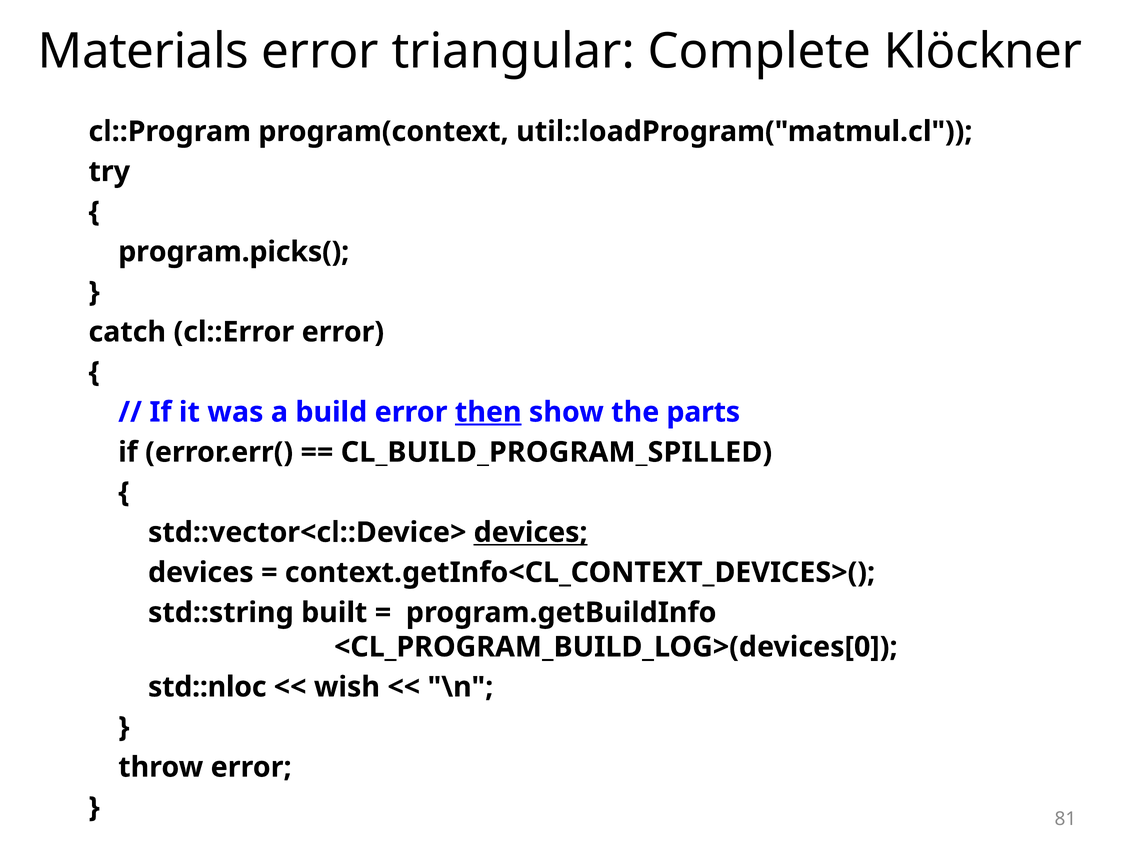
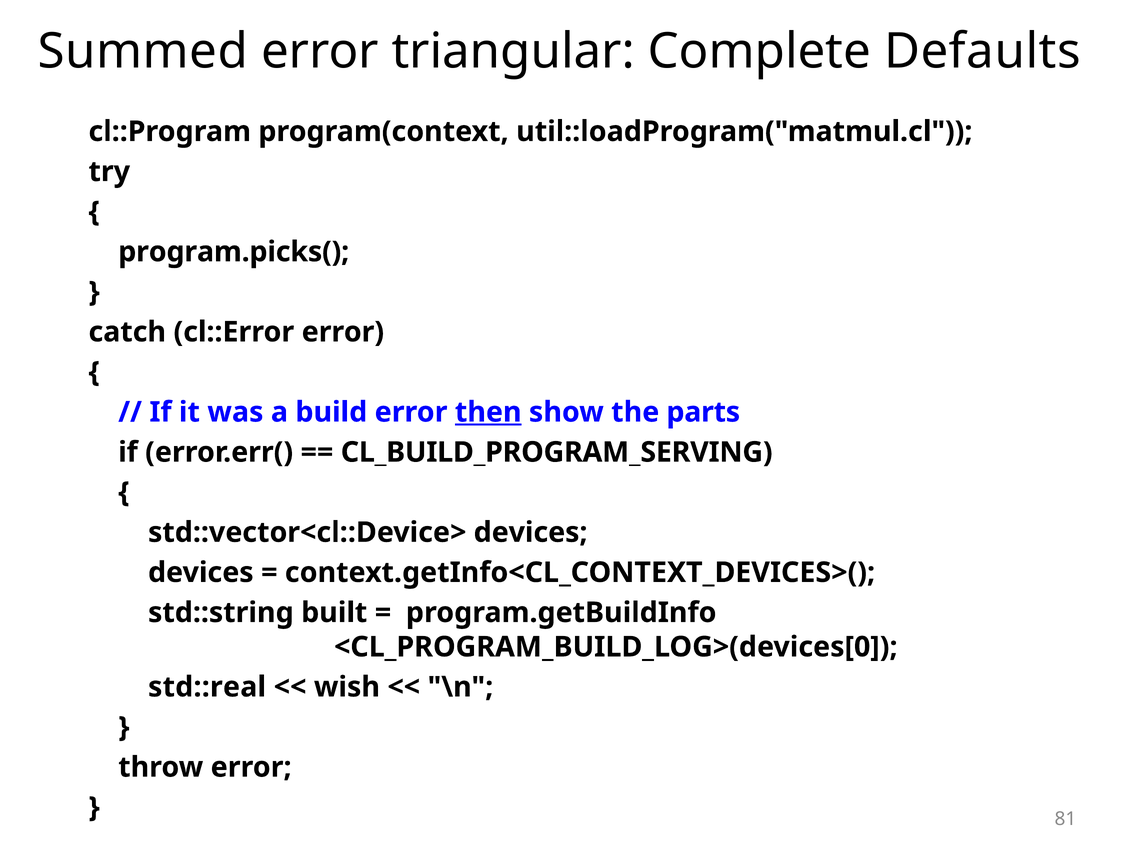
Materials: Materials -> Summed (143, 51)
Klöckner: Klöckner -> Defaults (982, 51)
CL_BUILD_PROGRAM_SPILLED: CL_BUILD_PROGRAM_SPILLED -> CL_BUILD_PROGRAM_SERVING (557, 452)
devices underline: present -> none (531, 532)
std::nloc: std::nloc -> std::real (207, 687)
